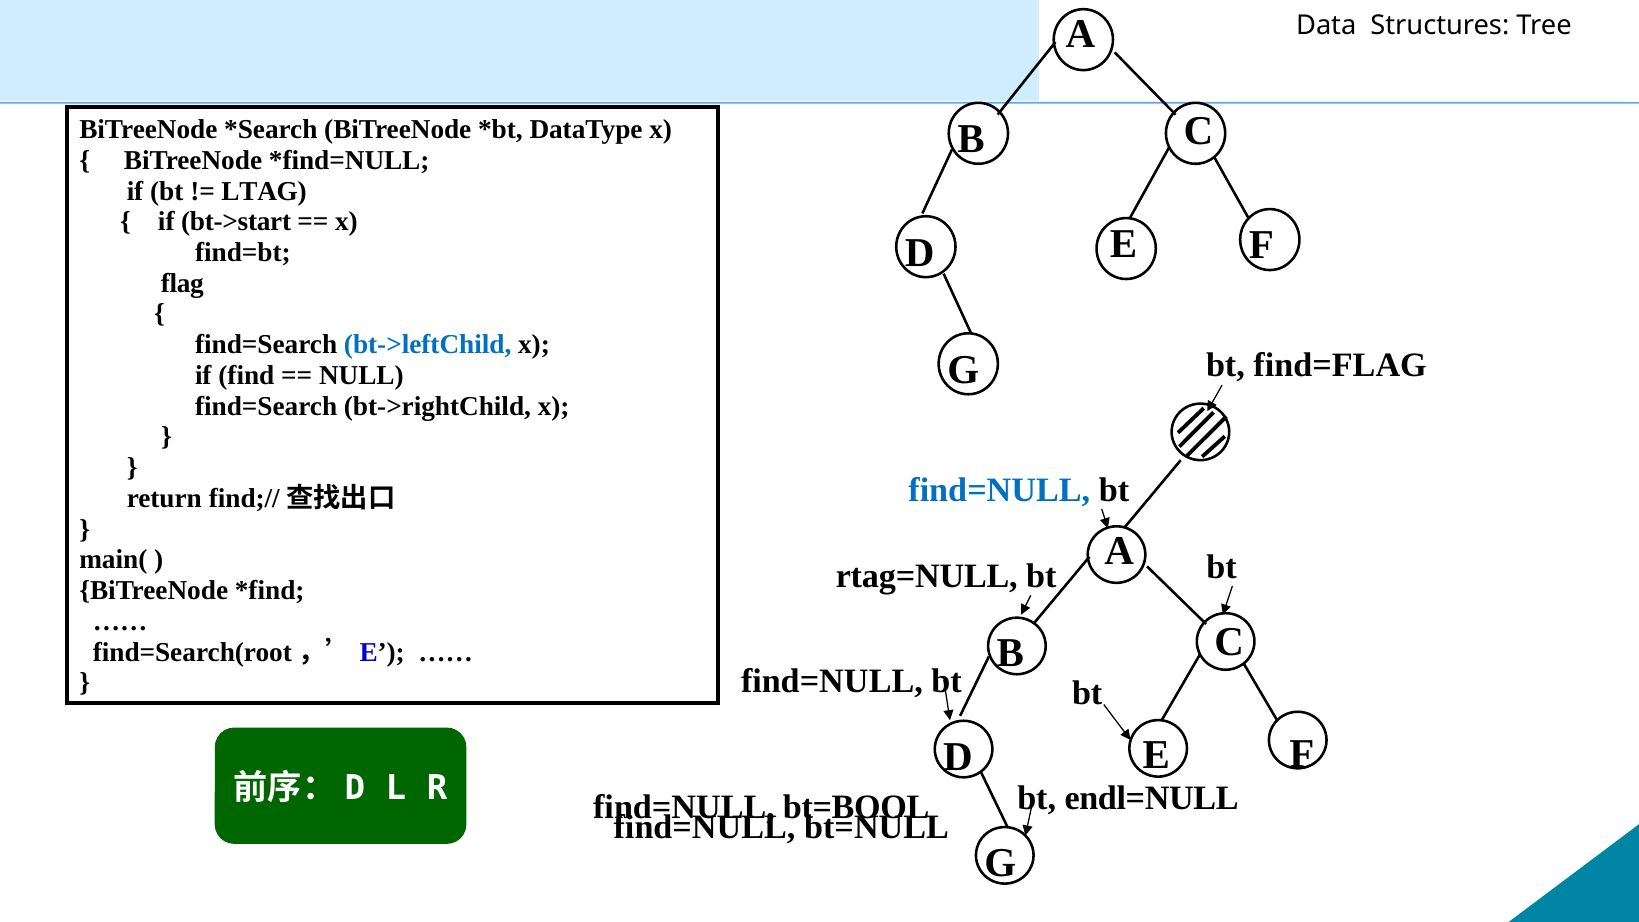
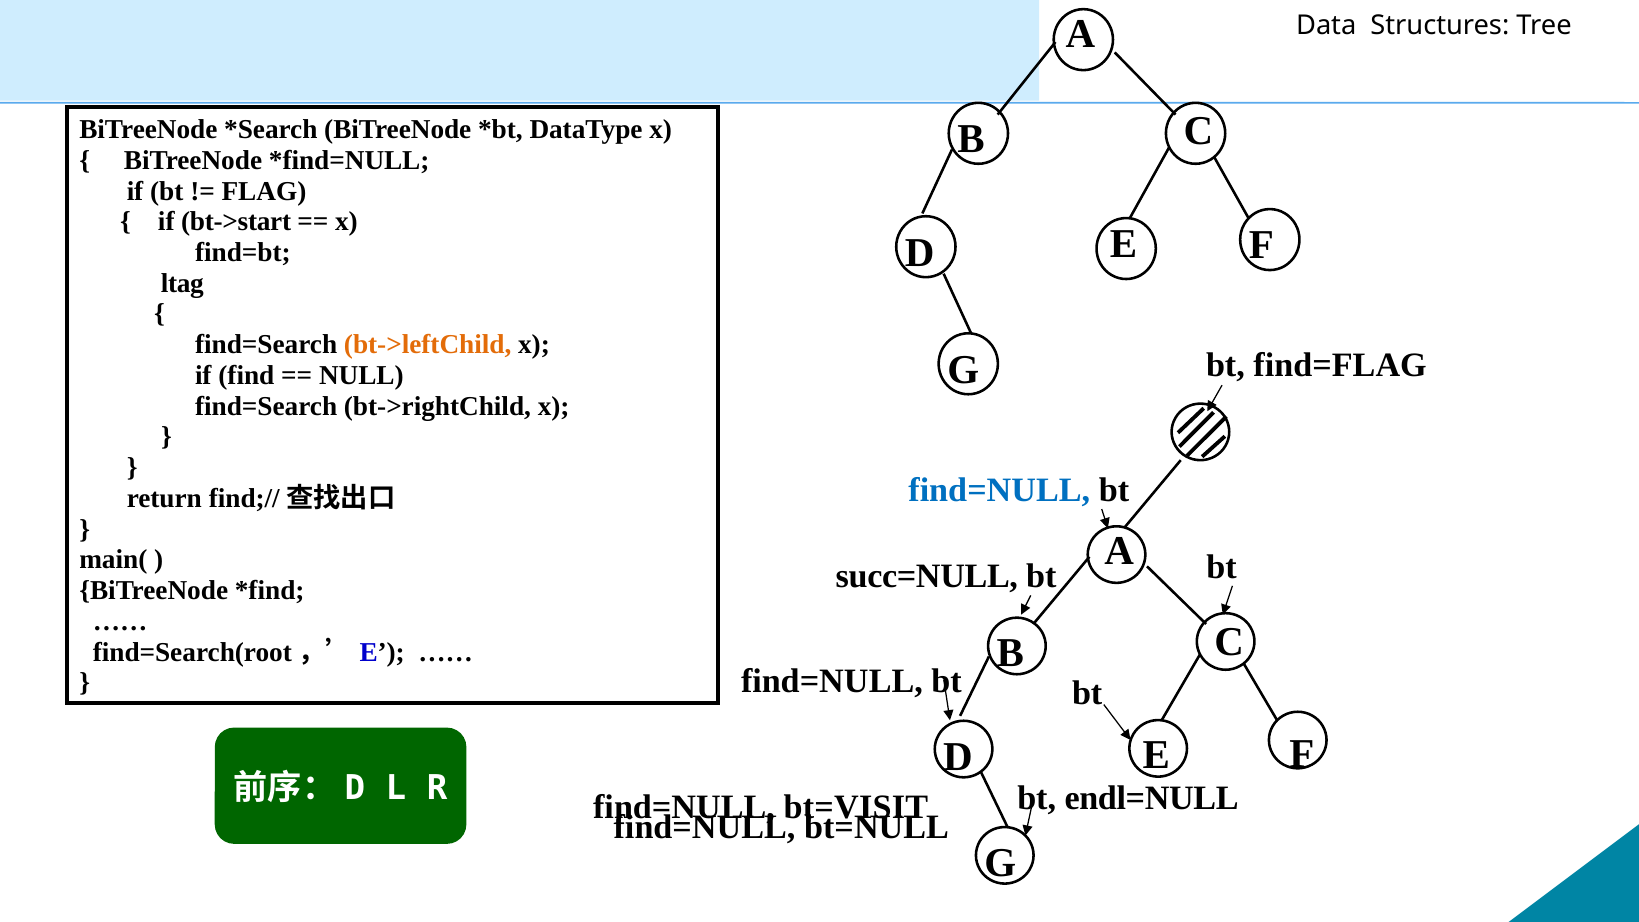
LTAG: LTAG -> FLAG (264, 191)
flag: flag -> ltag (182, 283)
bt->leftChild colour: blue -> orange (428, 345)
rtag=NULL: rtag=NULL -> succ=NULL (927, 577)
bt=BOOL: bt=BOOL -> bt=VISIT (856, 807)
